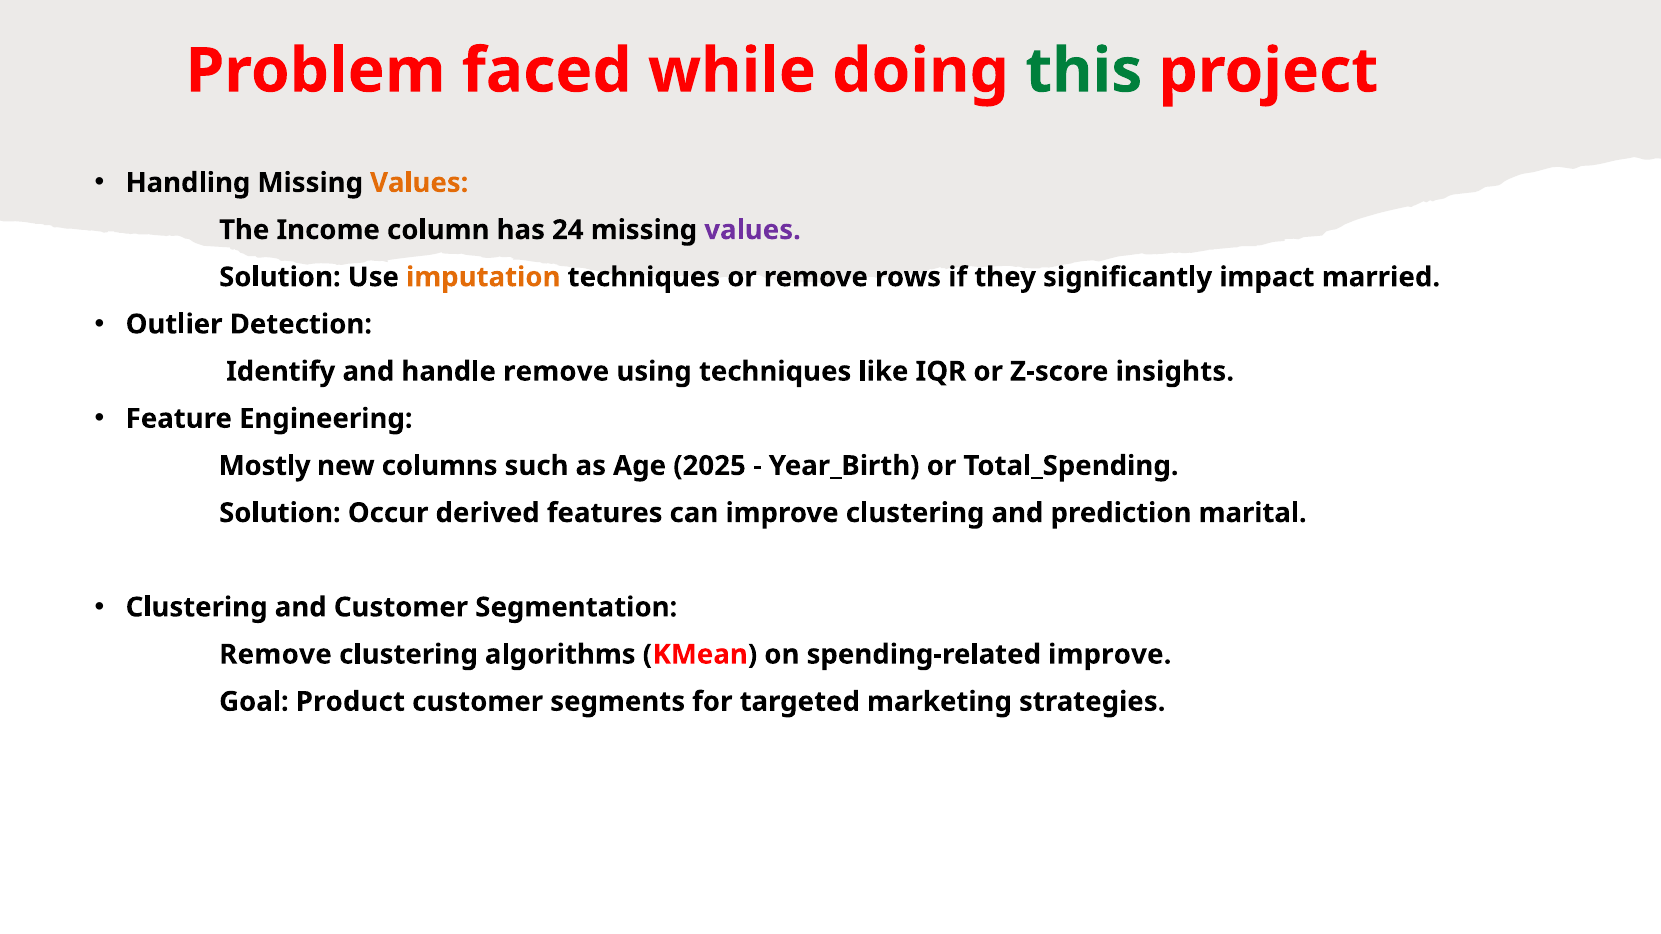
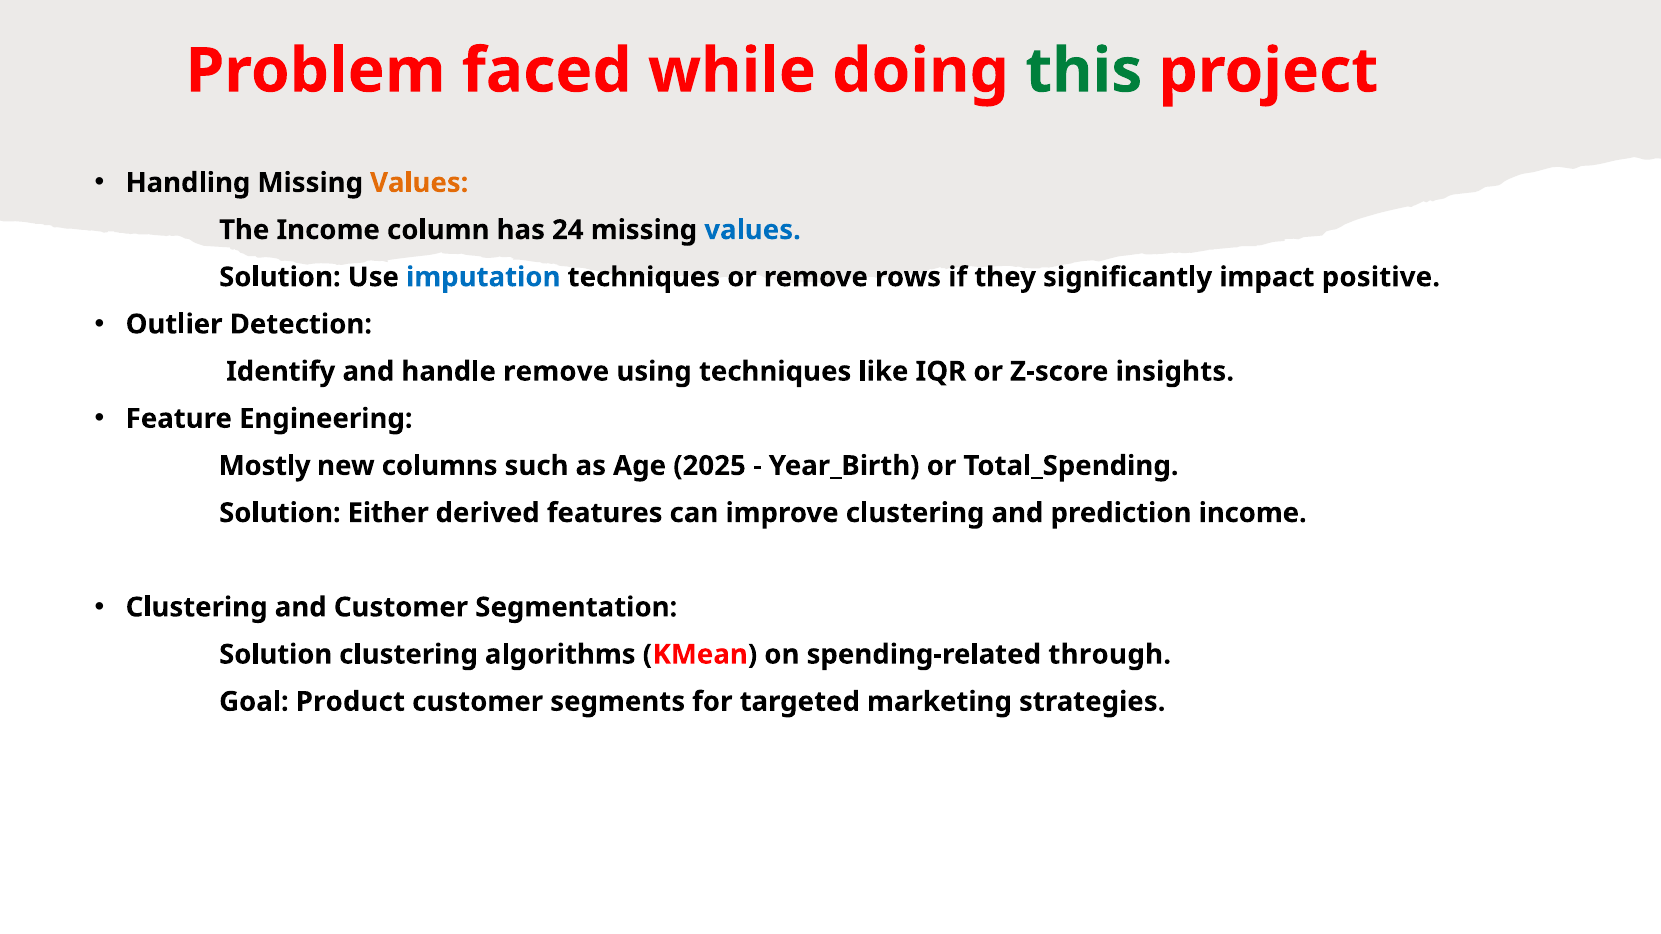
values colour: purple -> blue (753, 230)
imputation colour: orange -> blue (483, 277)
married: married -> positive (1381, 277)
Occur: Occur -> Either (388, 513)
prediction marital: marital -> income (1253, 513)
Remove: Remove -> Solution (276, 655)
spending-related improve: improve -> through (1110, 655)
